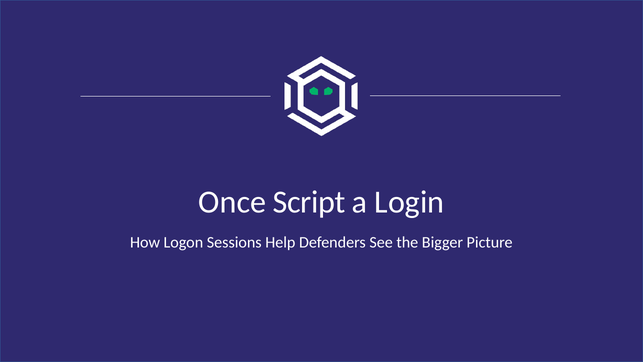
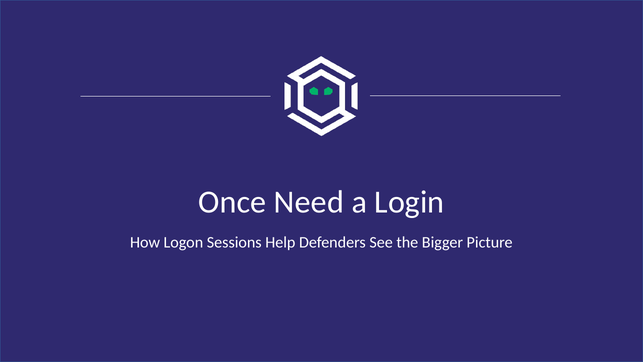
Script: Script -> Need (309, 202)
